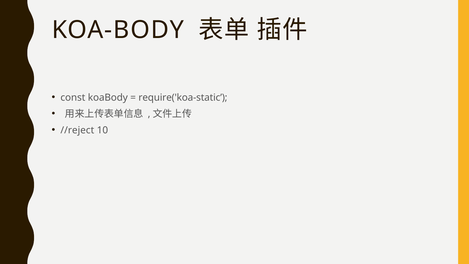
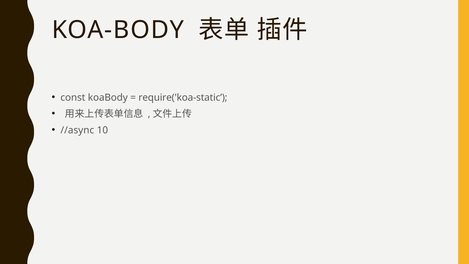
//reject: //reject -> //async (77, 130)
